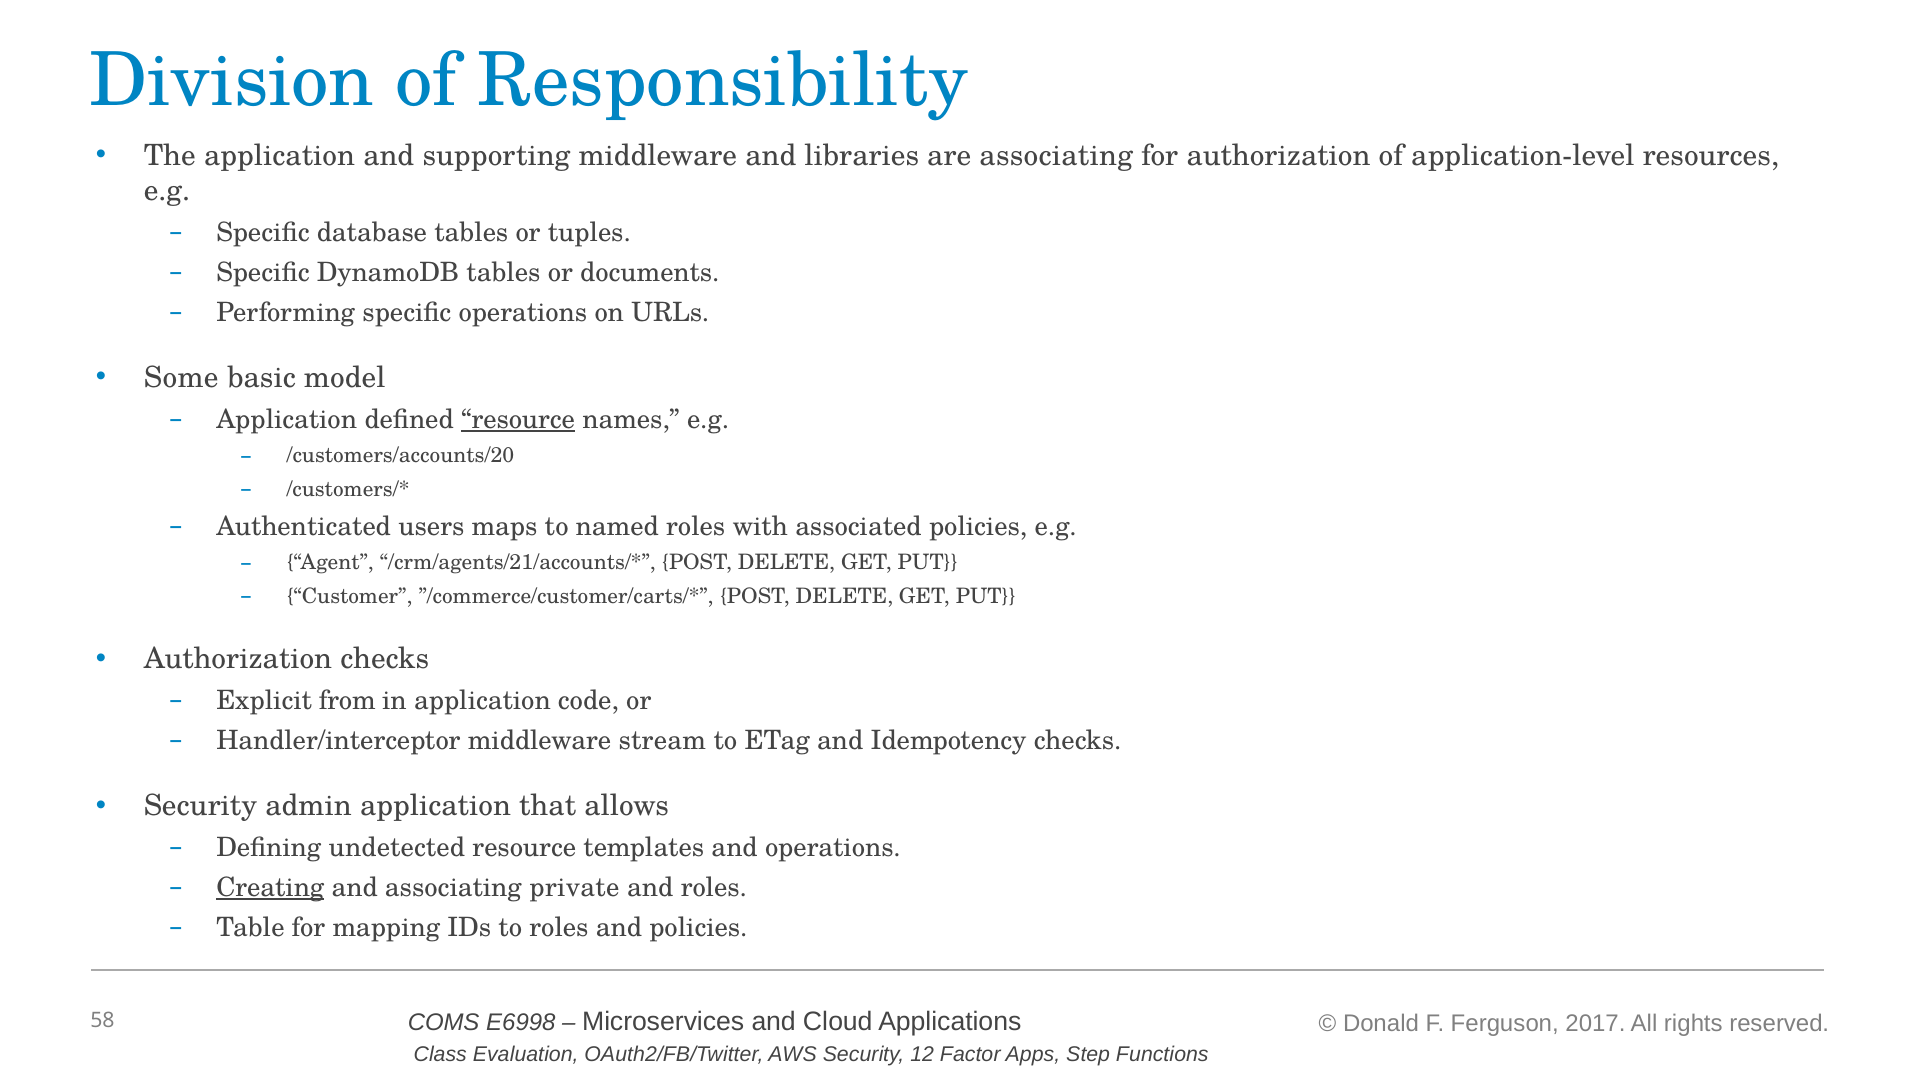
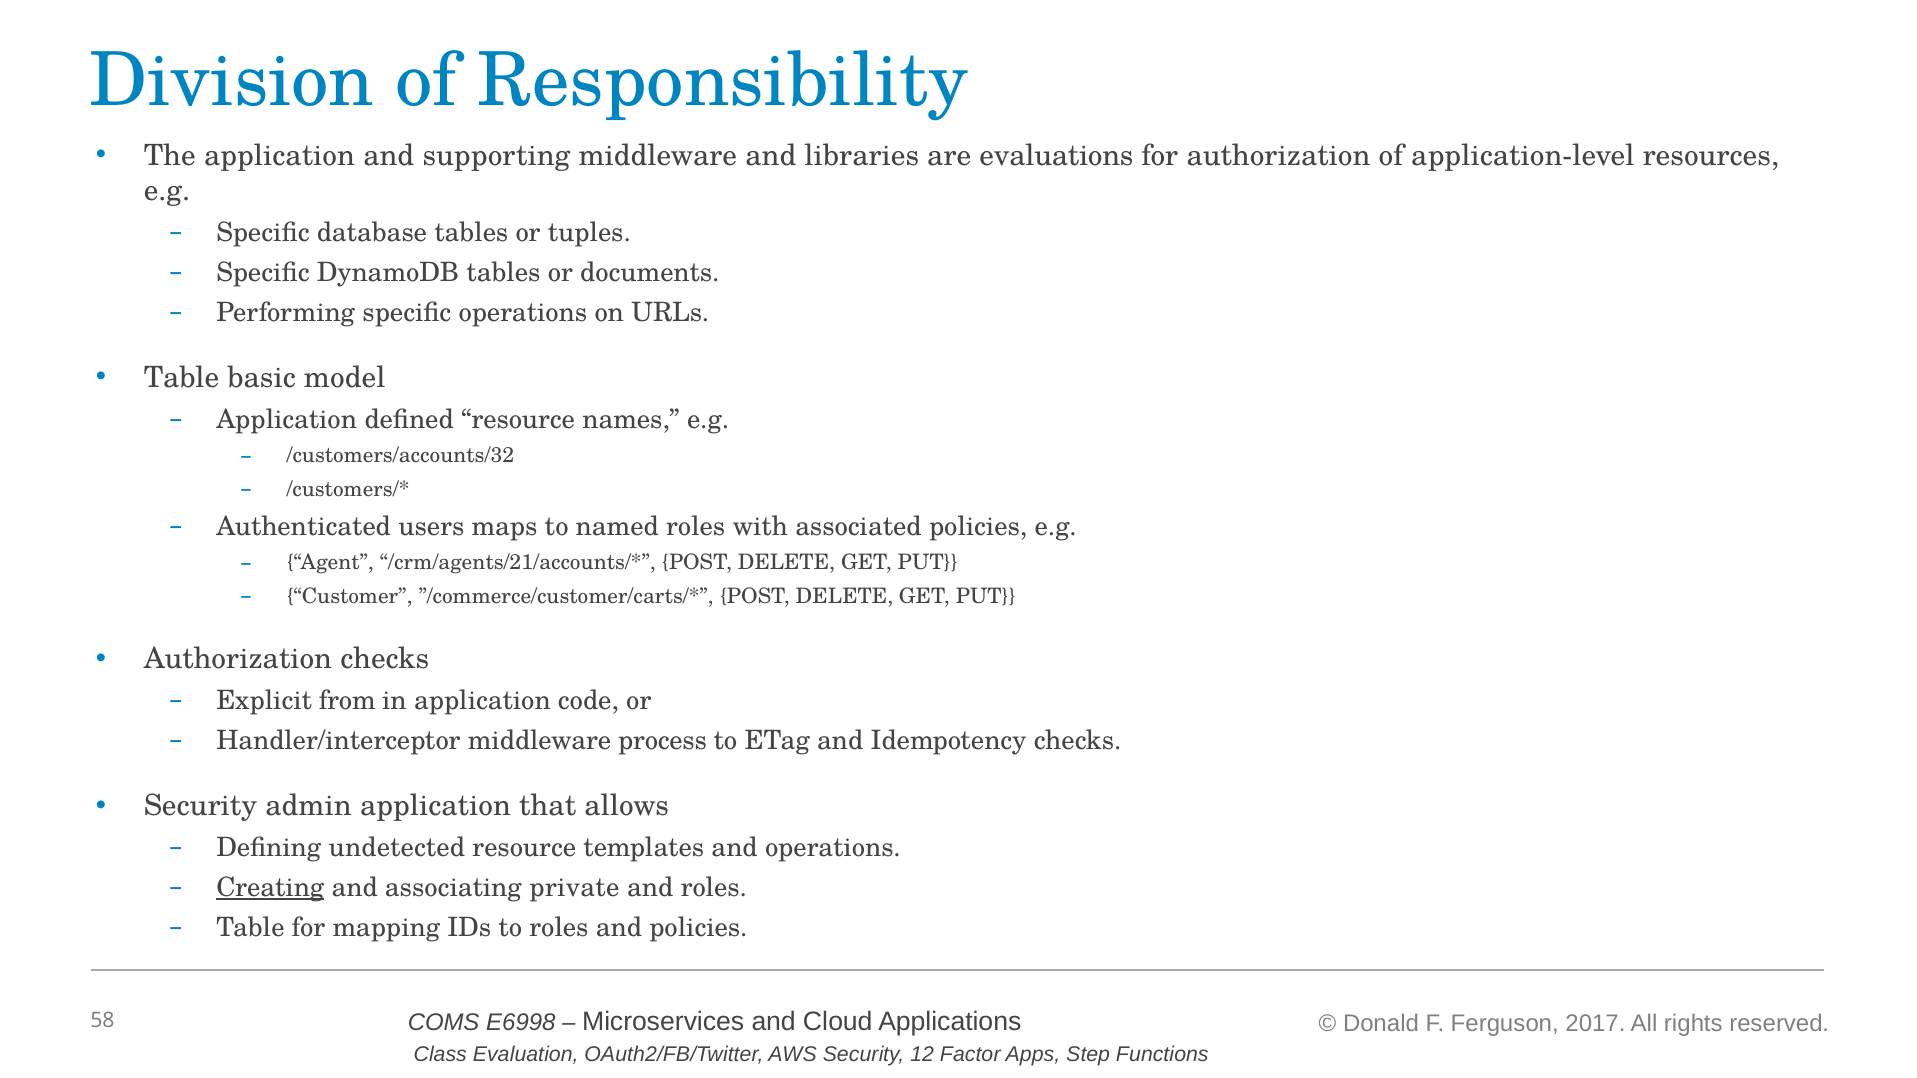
are associating: associating -> evaluations (1057, 156)
Some: Some -> Table (181, 378)
resource underline: present -> none (518, 420)
/customers/accounts/20: /customers/accounts/20 -> /customers/accounts/32 (400, 456)
stream: stream -> process (663, 741)
